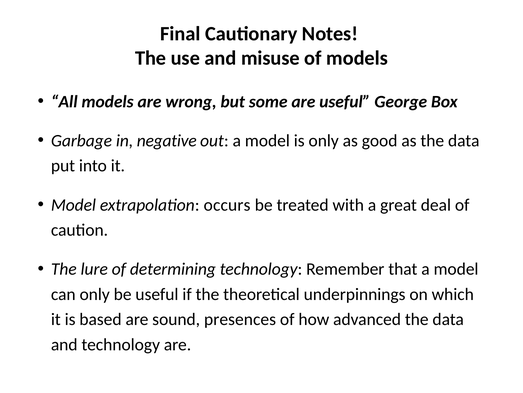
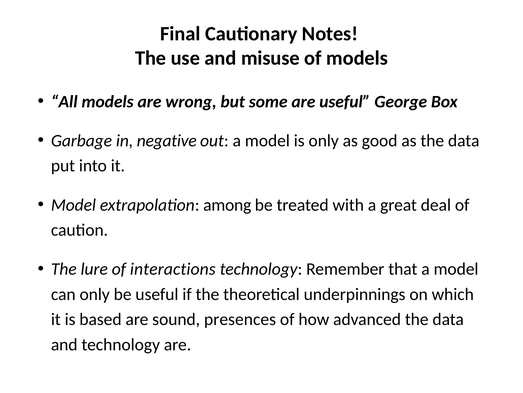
occurs: occurs -> among (227, 205)
determining: determining -> interactions (173, 269)
